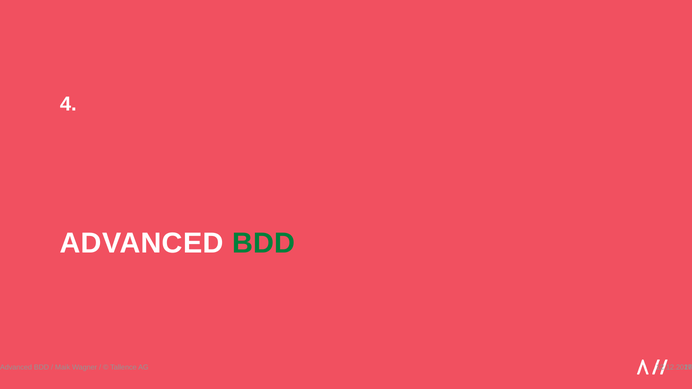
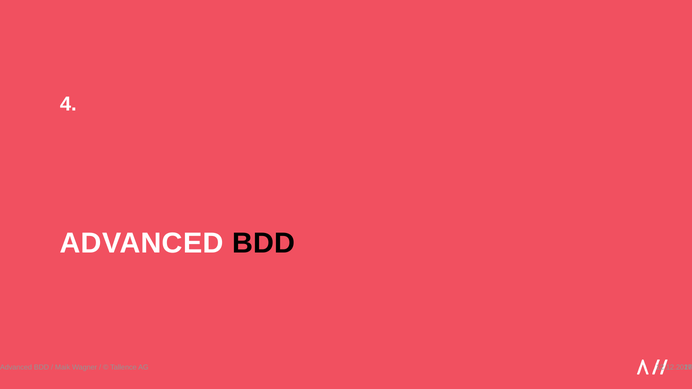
BDD colour: green -> black (264, 244)
